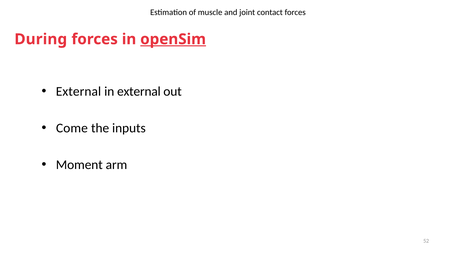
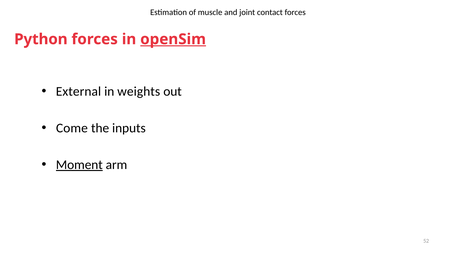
During: During -> Python (41, 39)
in external: external -> weights (139, 92)
Moment underline: none -> present (79, 165)
